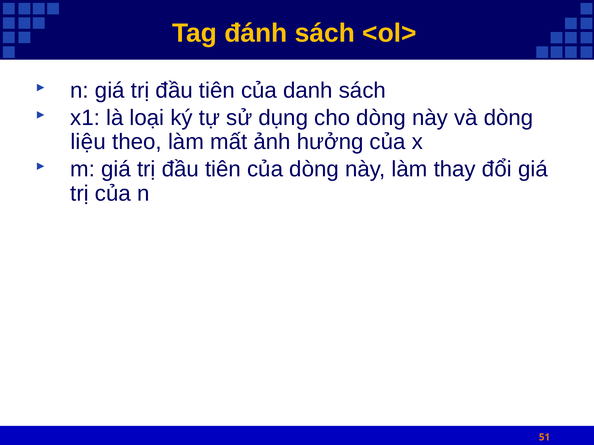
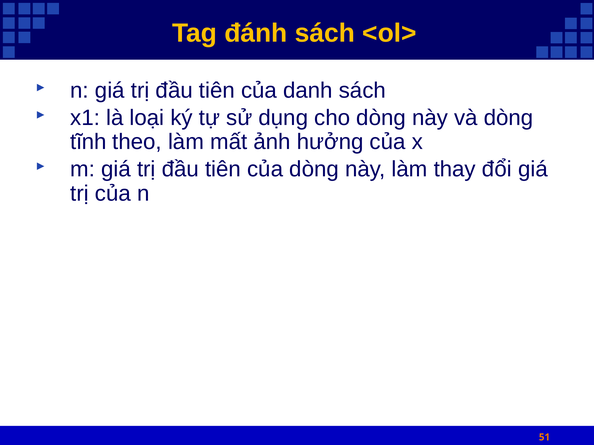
liệu: liệu -> tĩnh (88, 142)
